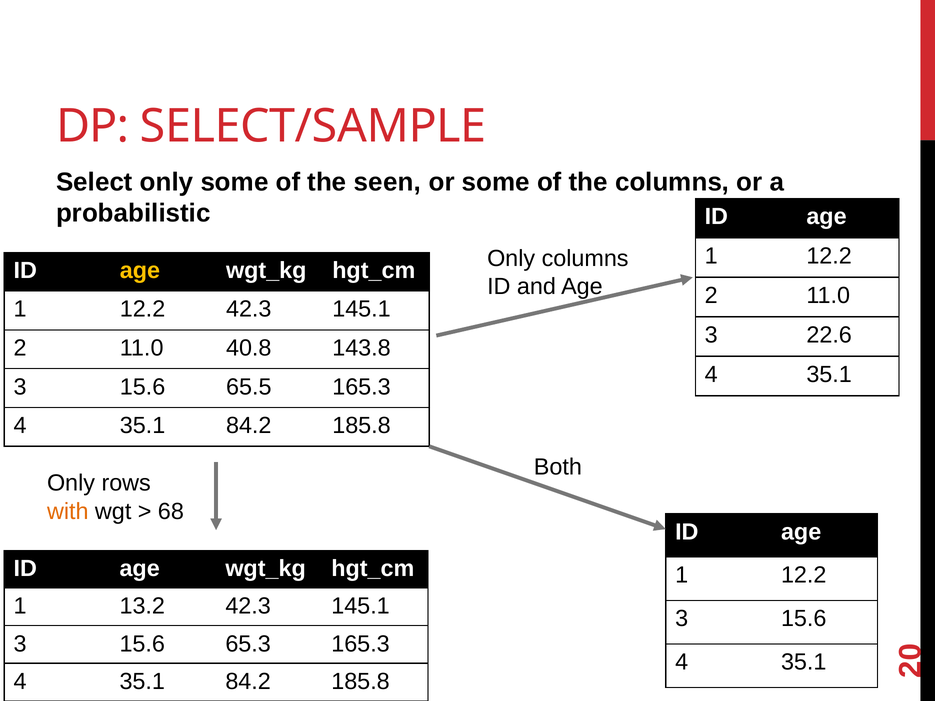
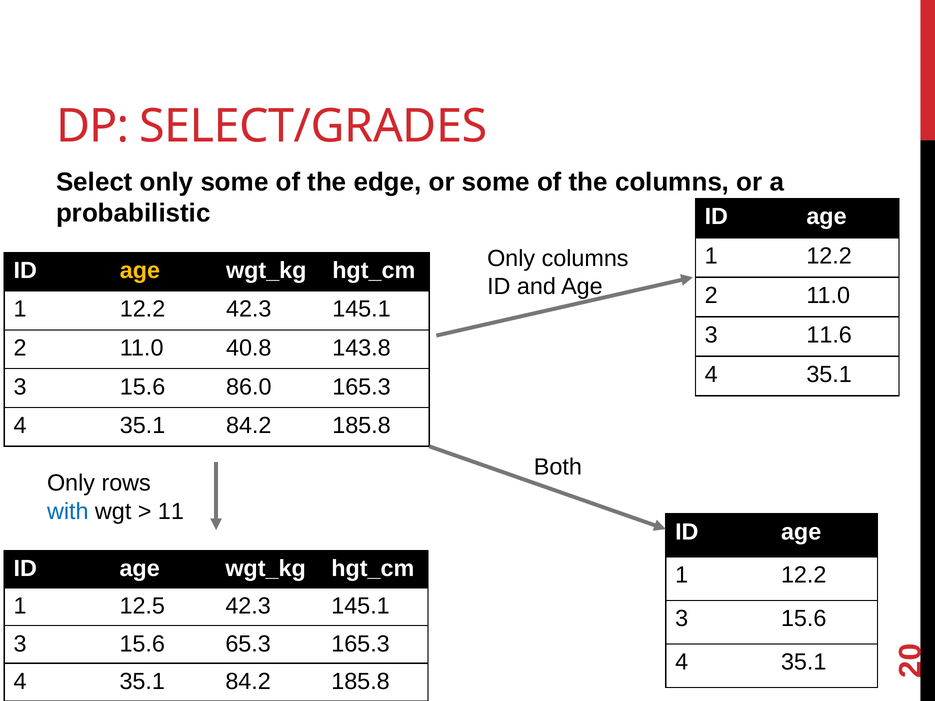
SELECT/SAMPLE: SELECT/SAMPLE -> SELECT/GRADES (313, 126)
seen: seen -> edge (388, 182)
22.6: 22.6 -> 11.6 (829, 335)
65.5: 65.5 -> 86.0 (249, 387)
with colour: orange -> blue (68, 512)
68: 68 -> 11 (171, 512)
13.2: 13.2 -> 12.5 (142, 606)
